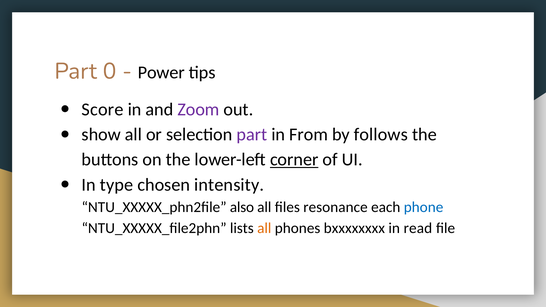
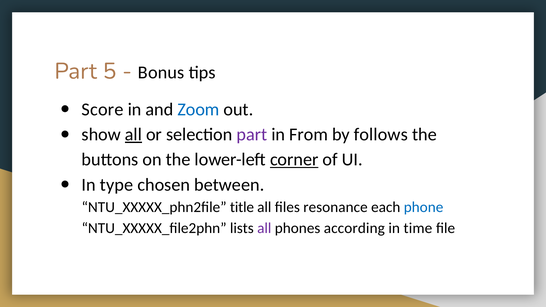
0: 0 -> 5 (110, 71)
Power: Power -> Bonus (161, 73)
Zoom colour: purple -> blue (198, 109)
all underline: none -> present (133, 135)
intensity: intensity -> between (229, 185)
also: also -> title (242, 207)
all colour: orange -> purple (264, 228)
bxxxxxxxx: bxxxxxxxx -> according (354, 228)
read: read -> time (418, 228)
